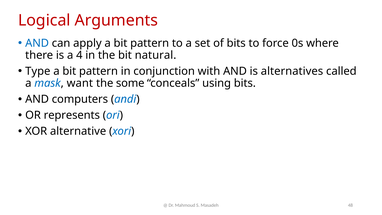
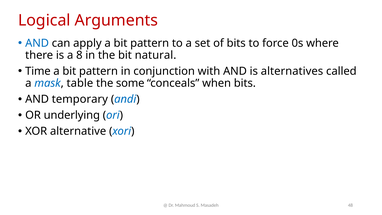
4: 4 -> 8 (79, 55)
Type: Type -> Time (38, 71)
want: want -> table (80, 83)
using: using -> when (217, 83)
computers: computers -> temporary (80, 99)
represents: represents -> underlying (72, 115)
